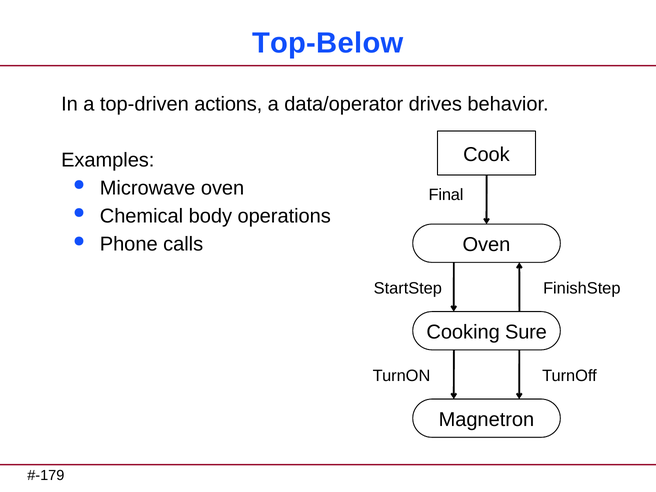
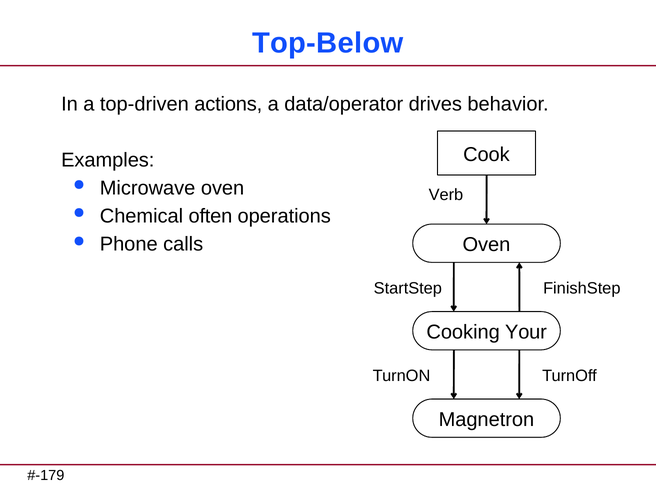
Final: Final -> Verb (446, 195)
body: body -> often (210, 216)
Sure: Sure -> Your (526, 332)
